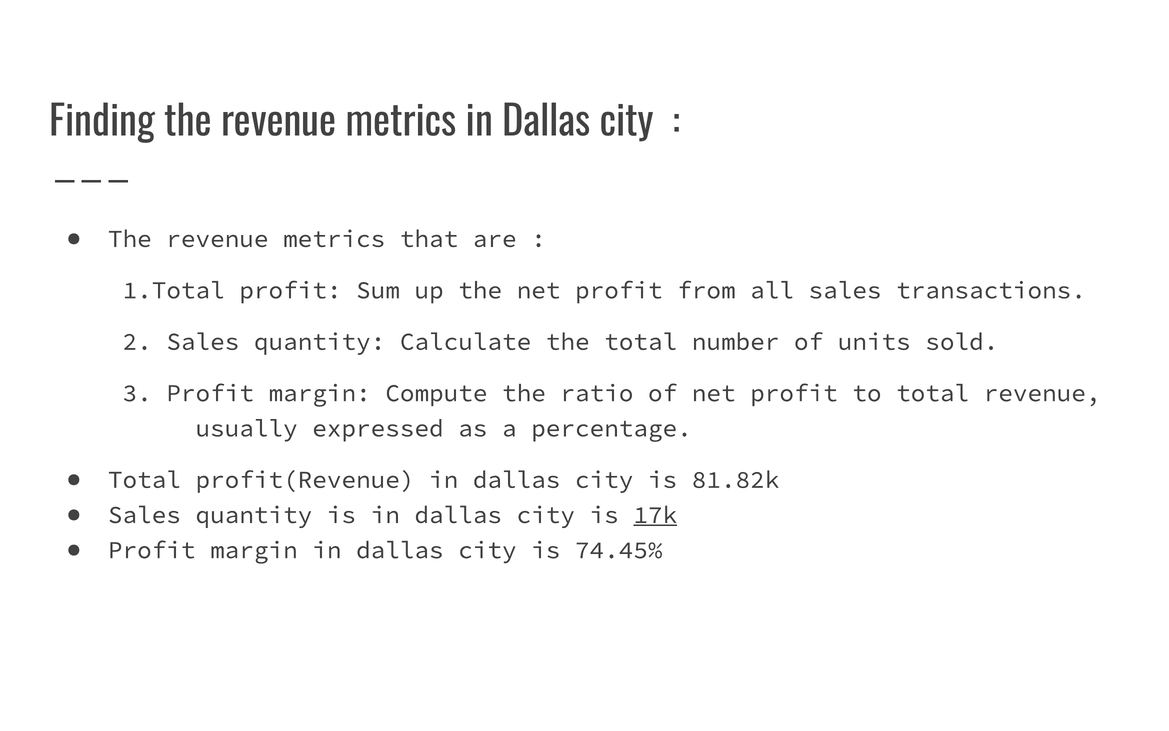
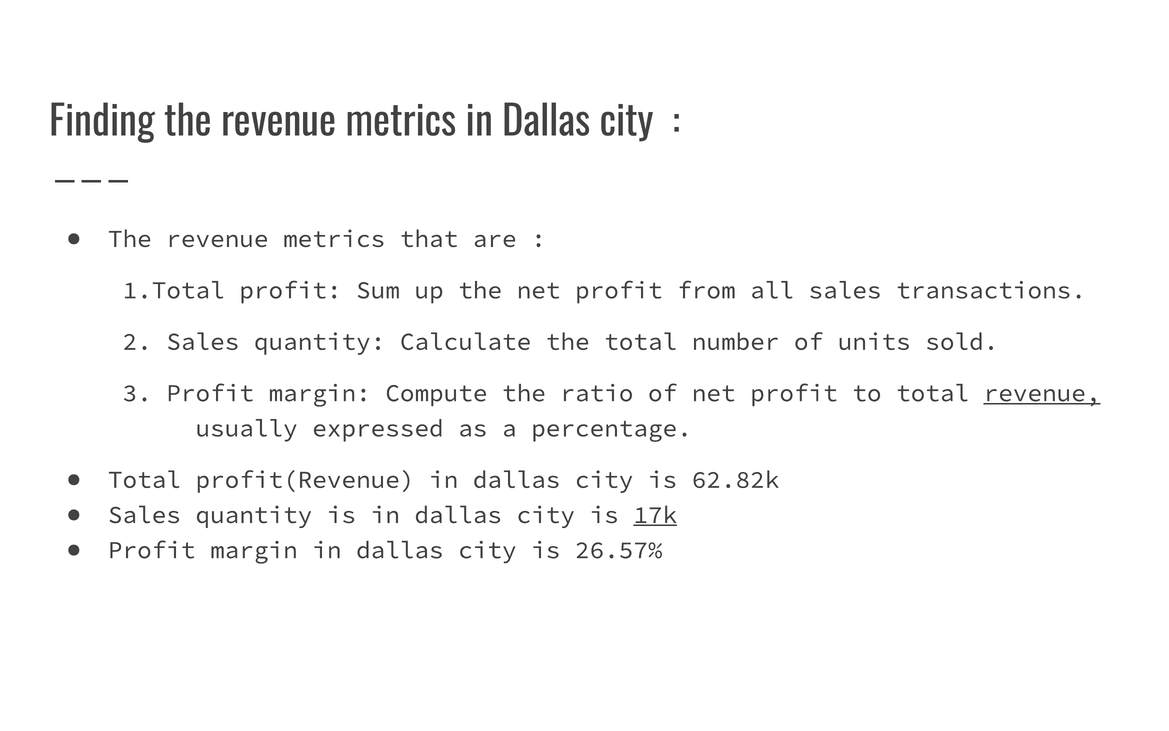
revenue underline: none -> present (1042, 393)
81.82k: 81.82k -> 62.82k (736, 480)
74.45%: 74.45% -> 26.57% (619, 550)
